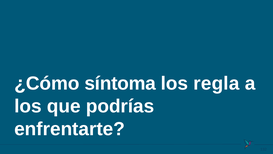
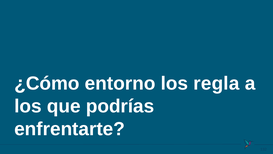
síntoma: síntoma -> entorno (120, 83)
